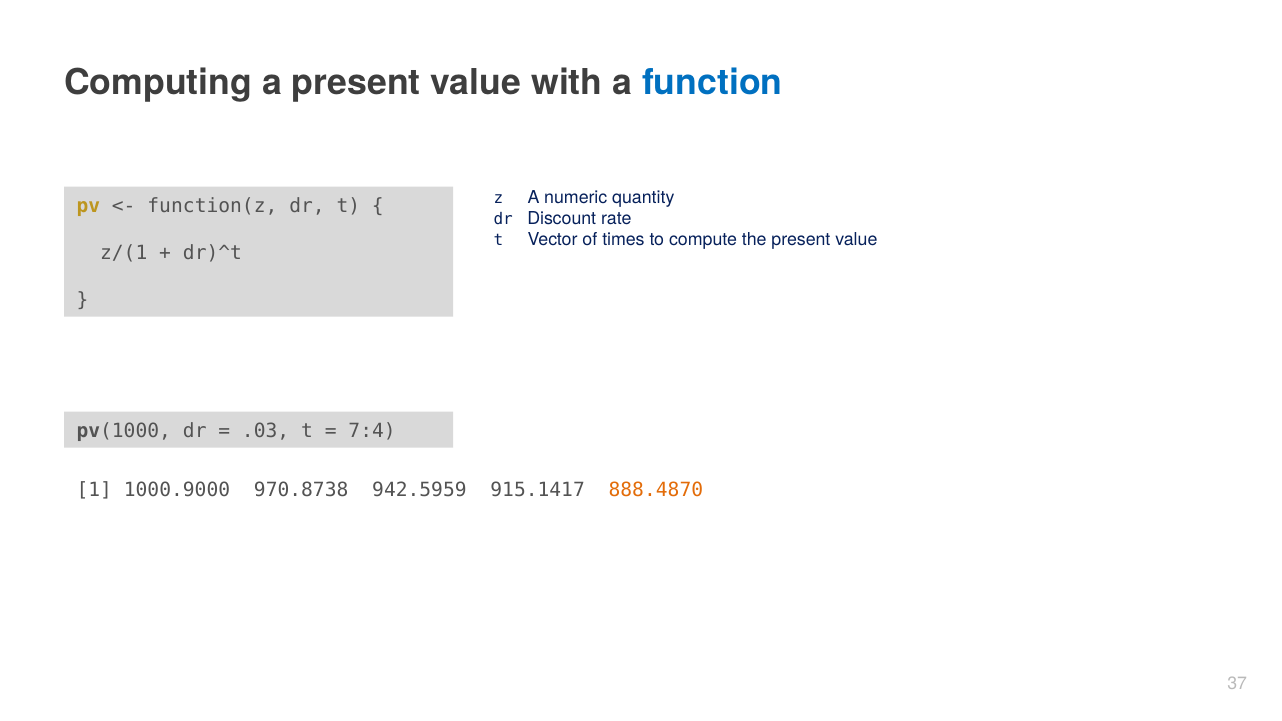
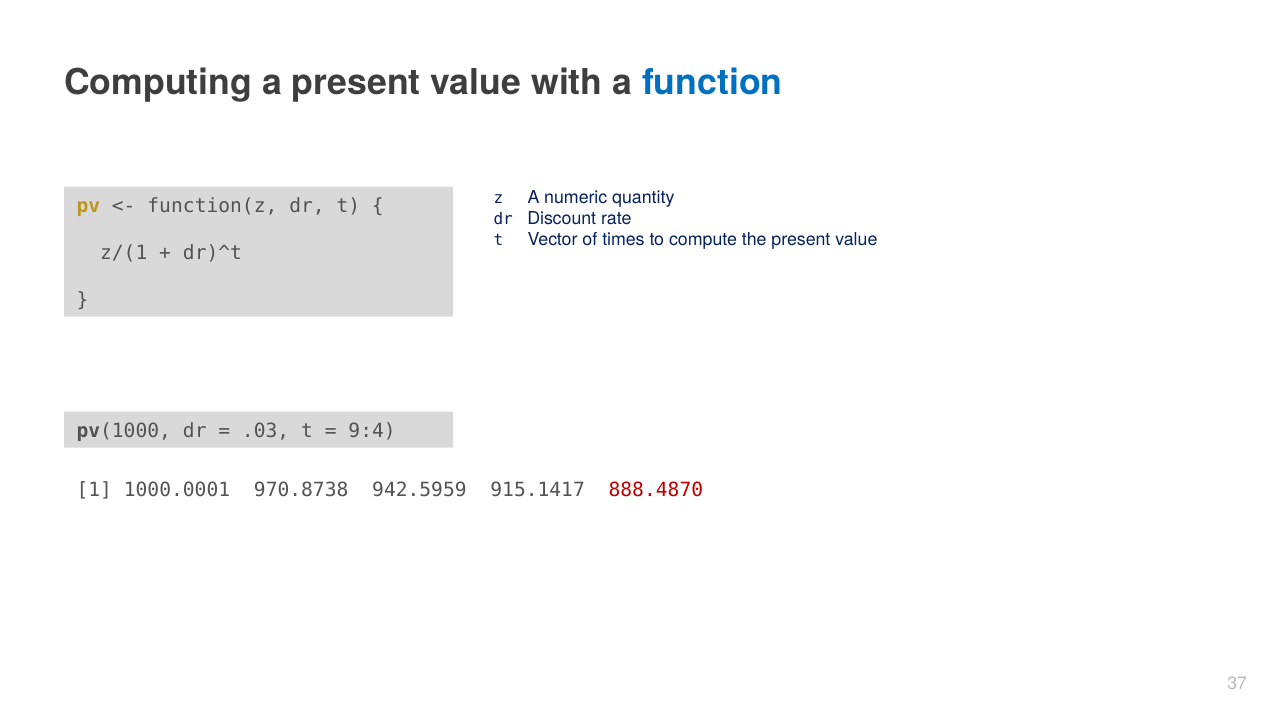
7:4: 7:4 -> 9:4 (372, 431)
1000.9000: 1000.9000 -> 1000.0001 (177, 490)
888.4870 colour: orange -> red (656, 490)
